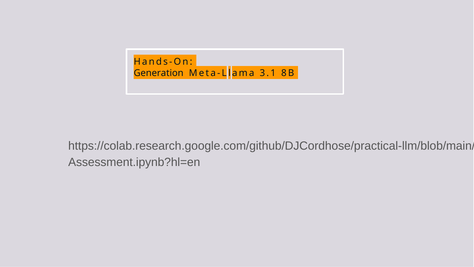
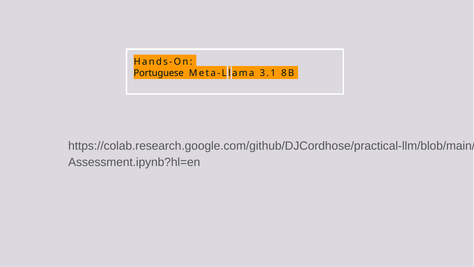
Generation: Generation -> Portuguese (159, 73)
